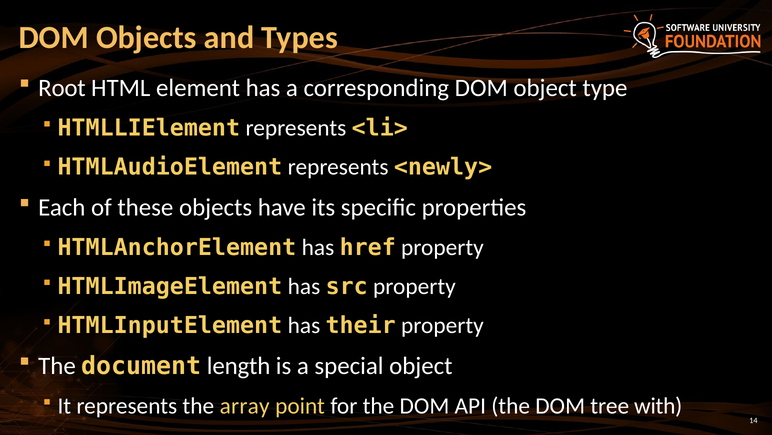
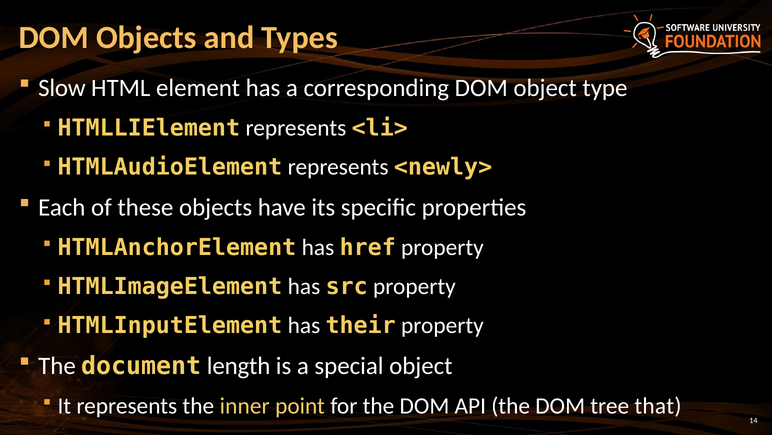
Root: Root -> Slow (62, 88)
array: array -> inner (245, 405)
with: with -> that (658, 405)
